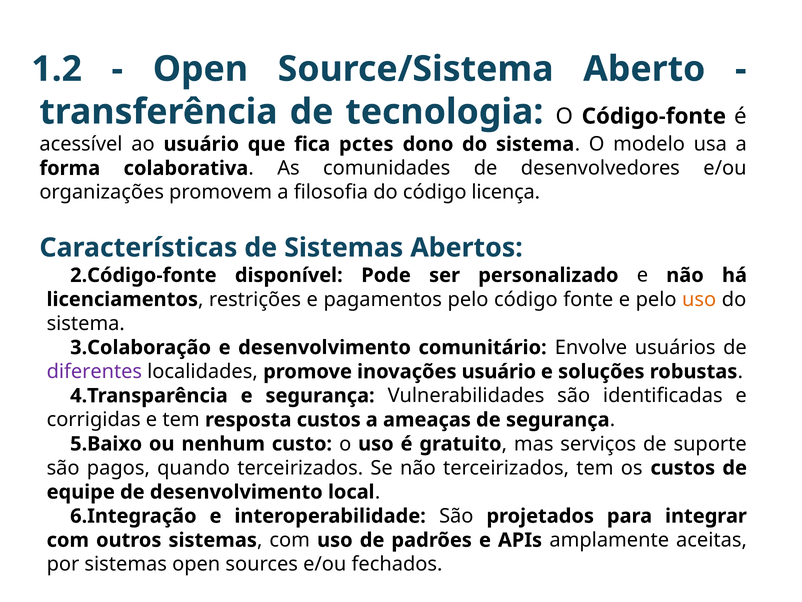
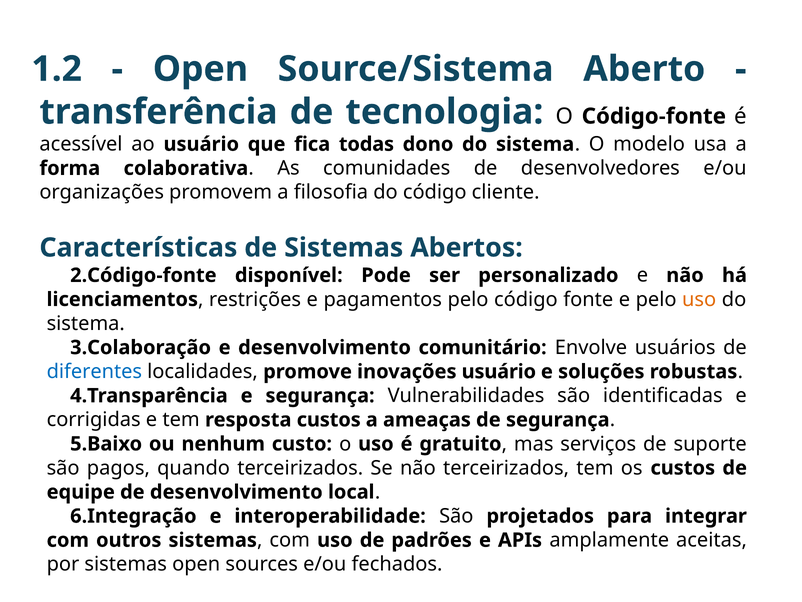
pctes: pctes -> todas (366, 144)
licença: licença -> cliente (506, 192)
diferentes colour: purple -> blue (94, 371)
